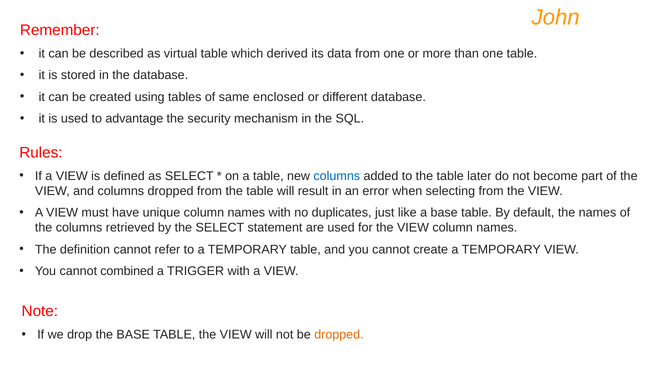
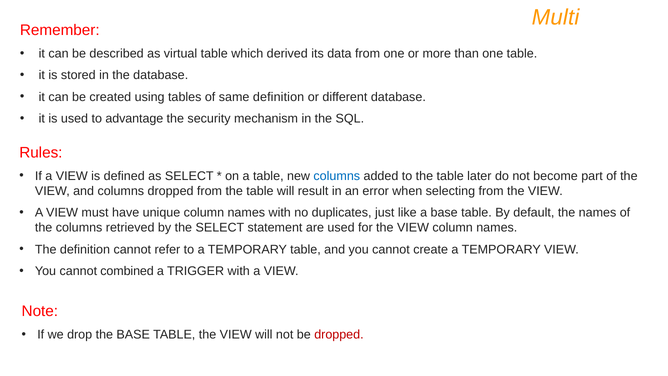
John: John -> Multi (556, 17)
same enclosed: enclosed -> definition (279, 97)
dropped colour: orange -> red (339, 334)
